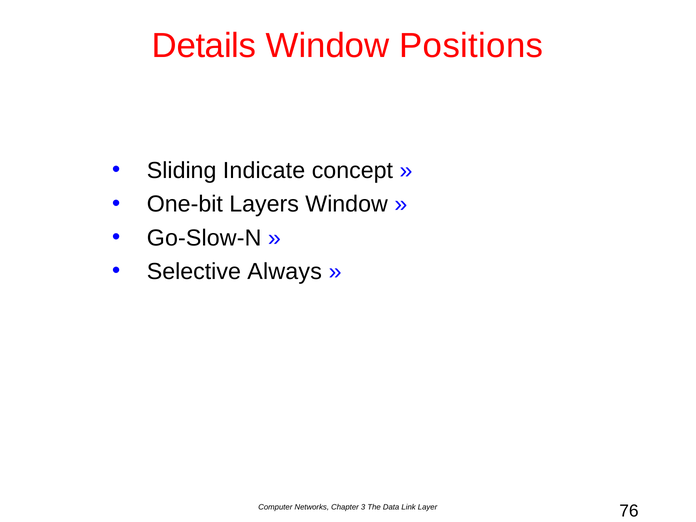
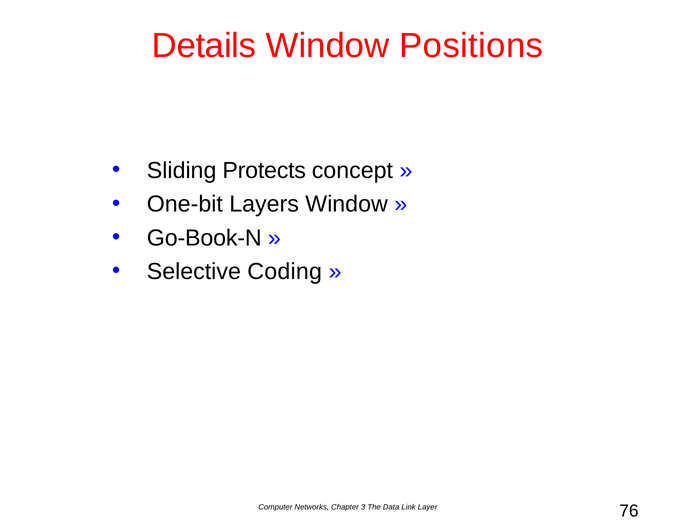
Indicate: Indicate -> Protects (264, 171)
Go-Slow-N: Go-Slow-N -> Go-Book-N (204, 238)
Always: Always -> Coding (285, 272)
